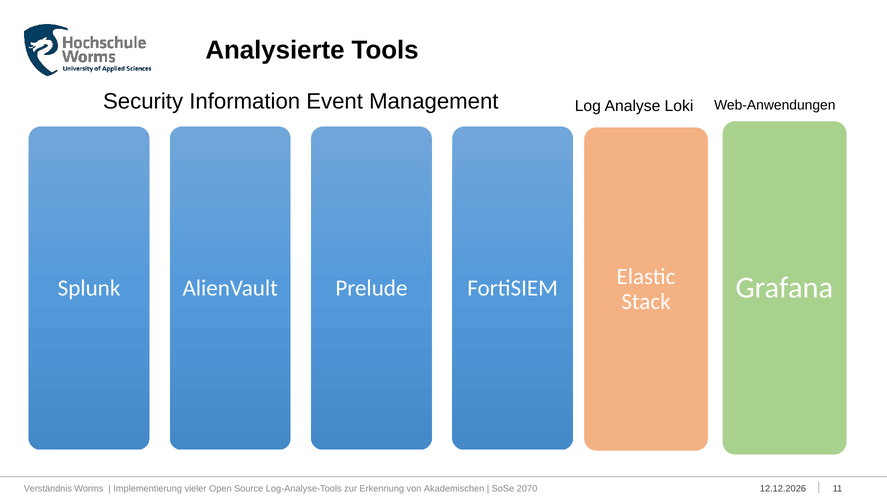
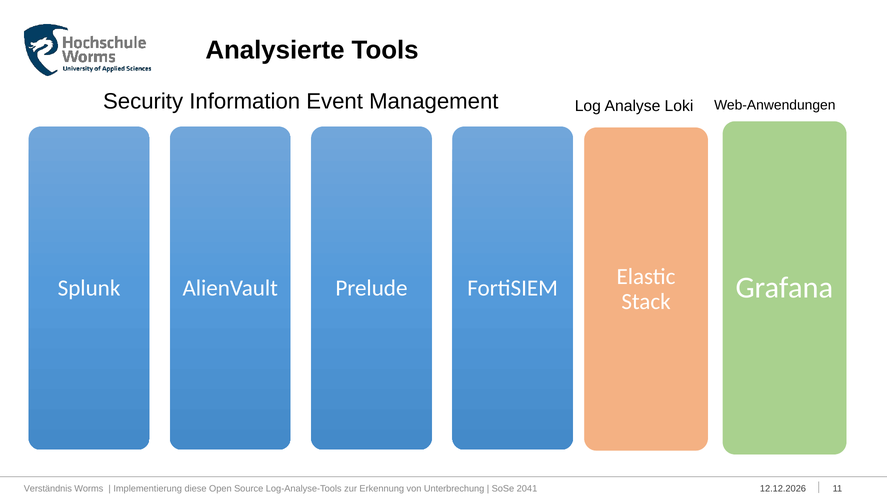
vieler: vieler -> diese (196, 488)
Akademischen: Akademischen -> Unterbrechung (454, 488)
2070: 2070 -> 2041 (527, 488)
